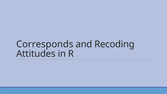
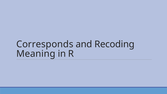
Attitudes: Attitudes -> Meaning (36, 54)
